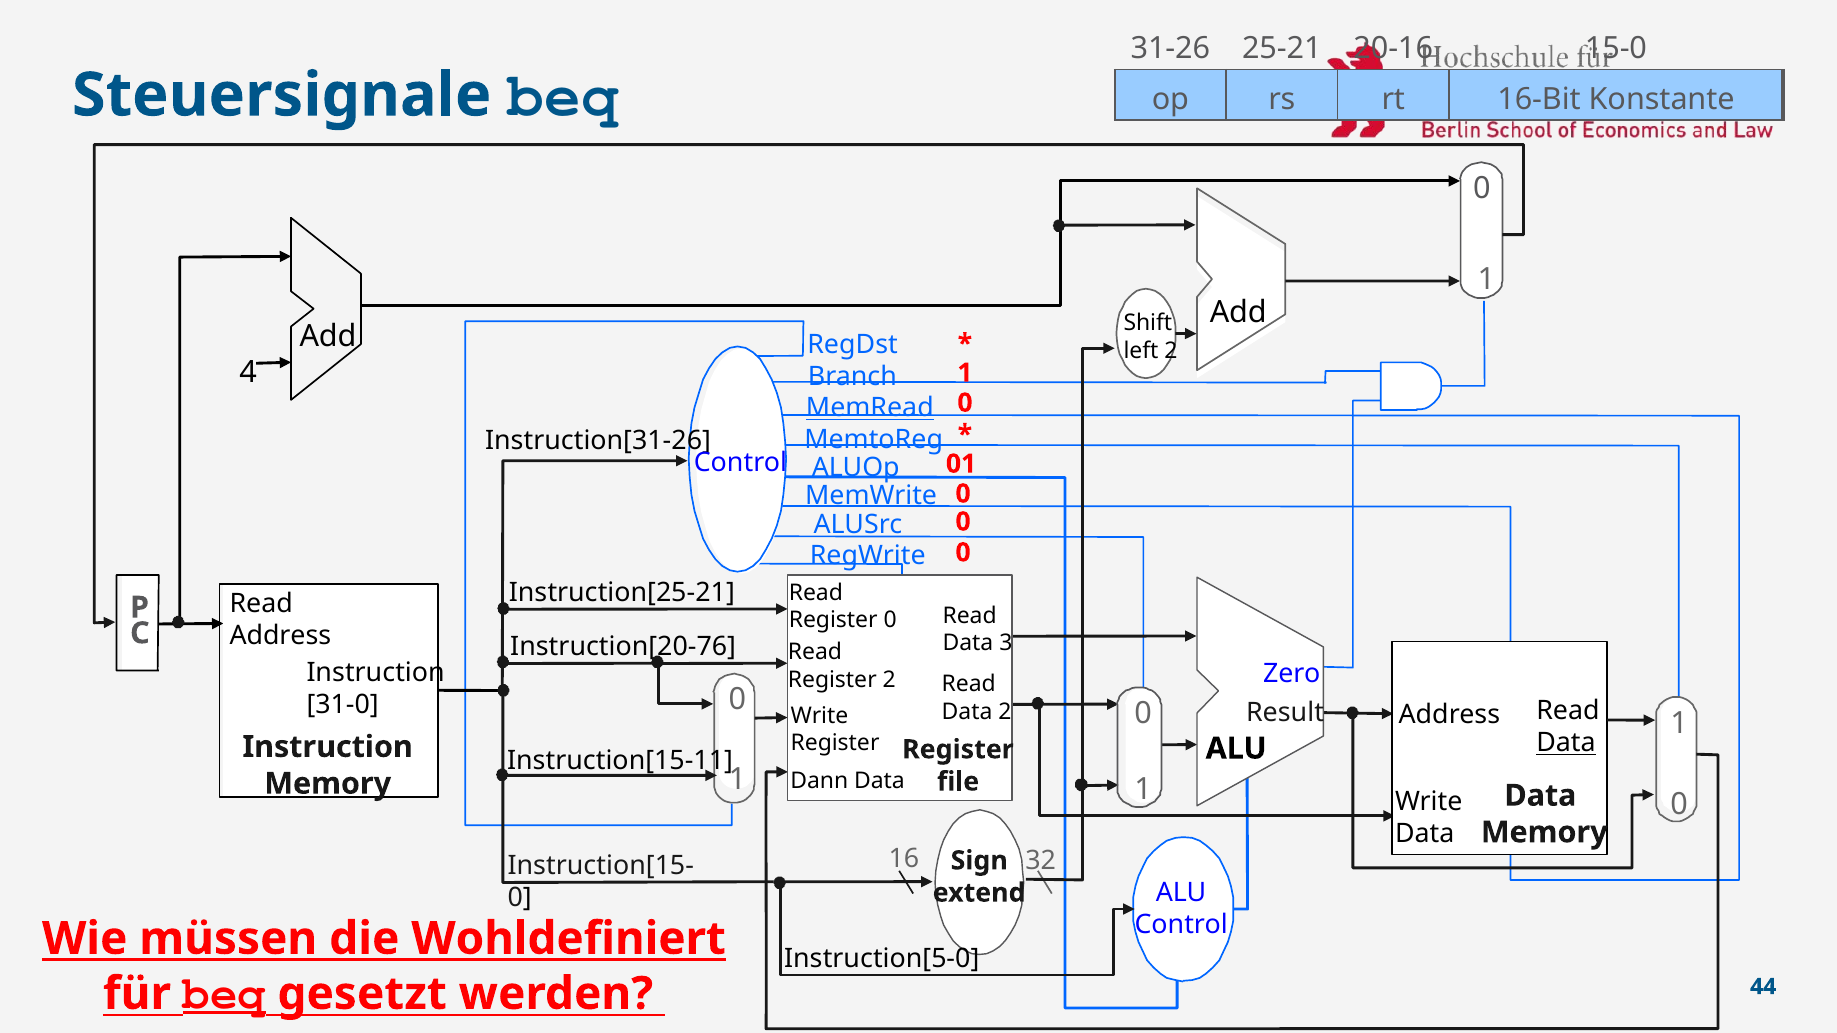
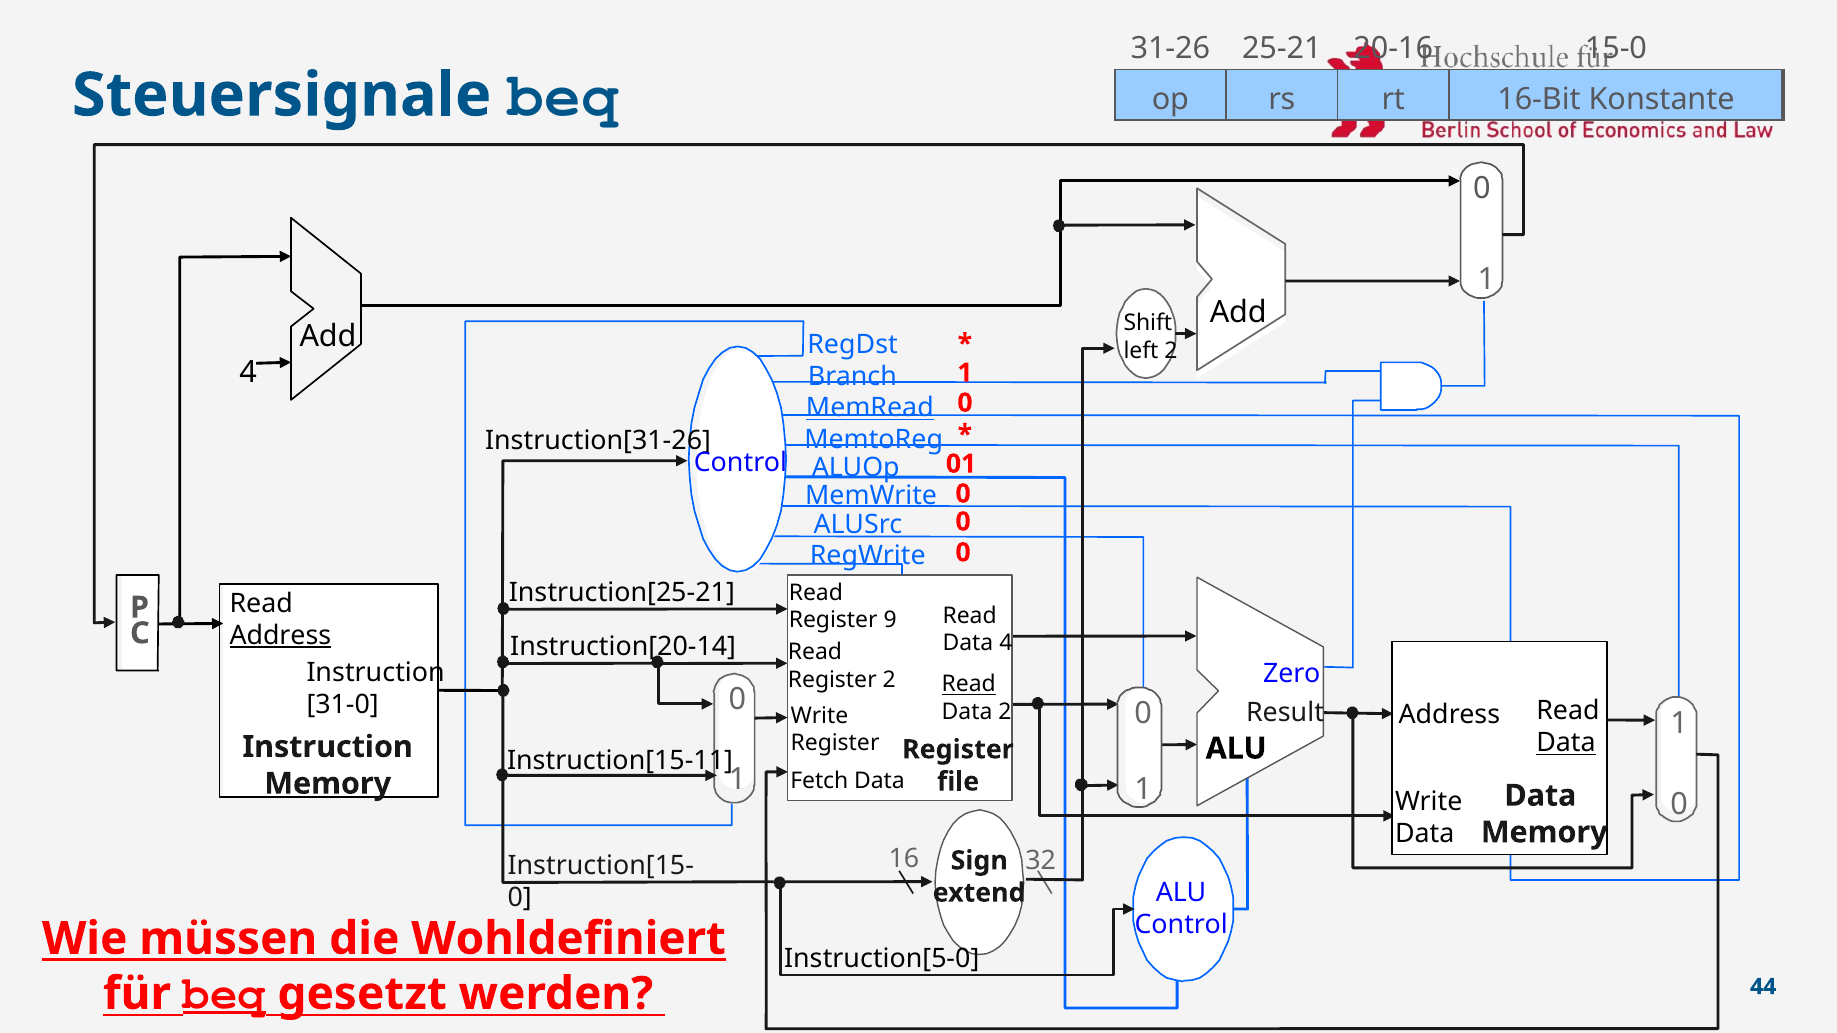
Register 0: 0 -> 9 (890, 620)
Address underline: none -> present (280, 636)
Data 3: 3 -> 4 (1006, 643)
Instruction[20-76: Instruction[20-76 -> Instruction[20-14 (623, 647)
Read underline: none -> present (969, 685)
Dann: Dann -> Fetch (819, 781)
